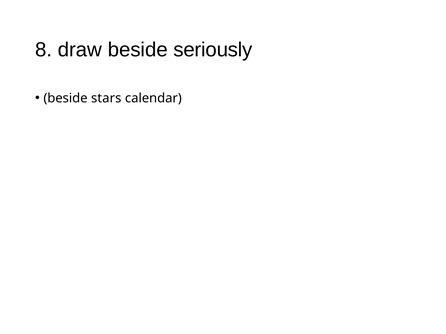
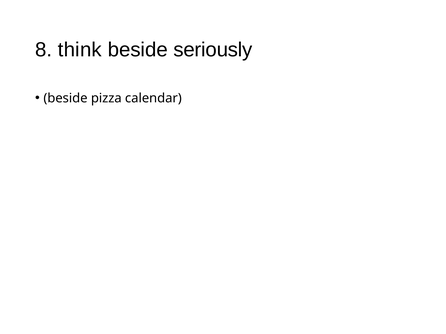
draw: draw -> think (80, 50)
stars: stars -> pizza (106, 98)
